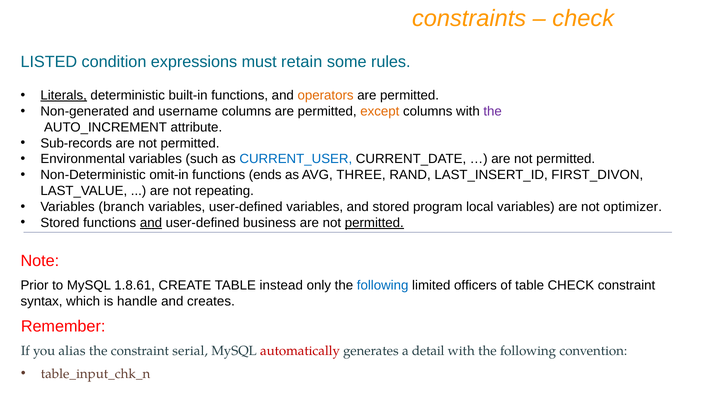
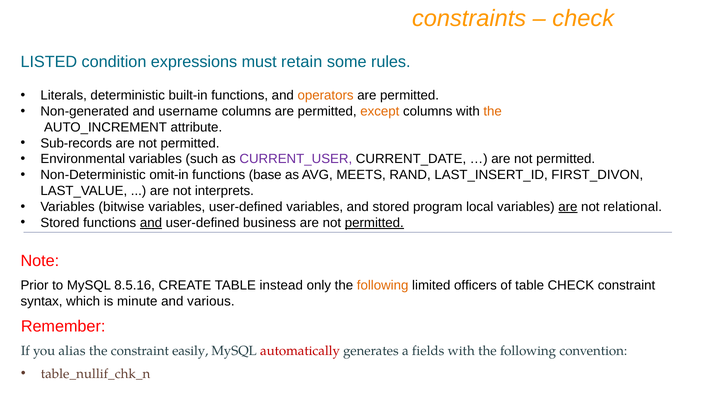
Literals underline: present -> none (64, 95)
the colour: purple -> orange (493, 111)
CURRENT_USER colour: blue -> purple (296, 159)
ends: ends -> base (265, 175)
THREE: THREE -> MEETS (361, 175)
repeating: repeating -> interprets (224, 191)
branch: branch -> bitwise (121, 207)
are underline: none -> present (568, 207)
optimizer: optimizer -> relational (633, 207)
1.8.61: 1.8.61 -> 8.5.16 (135, 286)
following colour: blue -> orange (383, 286)
handle: handle -> minute (137, 302)
creates: creates -> various (211, 302)
serial: serial -> easily (190, 351)
detail: detail -> fields (428, 351)
table_input_chk_n: table_input_chk_n -> table_nullif_chk_n (96, 374)
